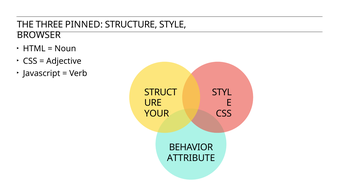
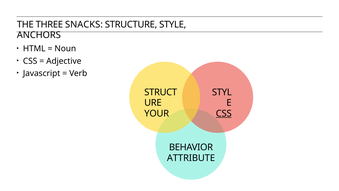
PINNED: PINNED -> SNACKS (84, 24)
BROWSER: BROWSER -> ANCHORS (39, 35)
CSS underline: none -> present (224, 113)
